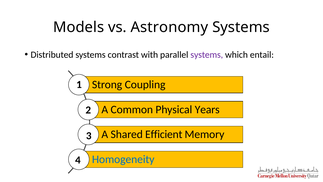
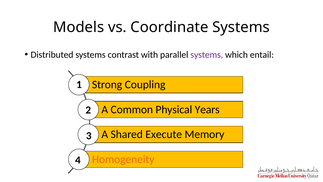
Astronomy: Astronomy -> Coordinate (169, 27)
Efficient: Efficient -> Execute (164, 134)
Homogeneity colour: blue -> orange (123, 159)
